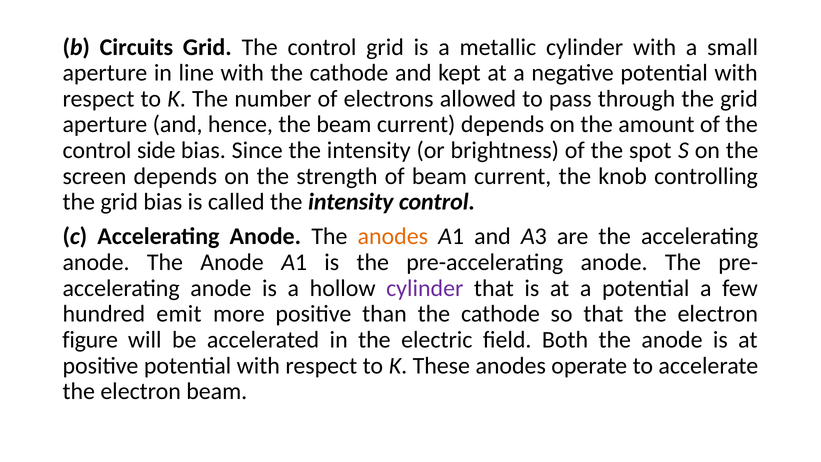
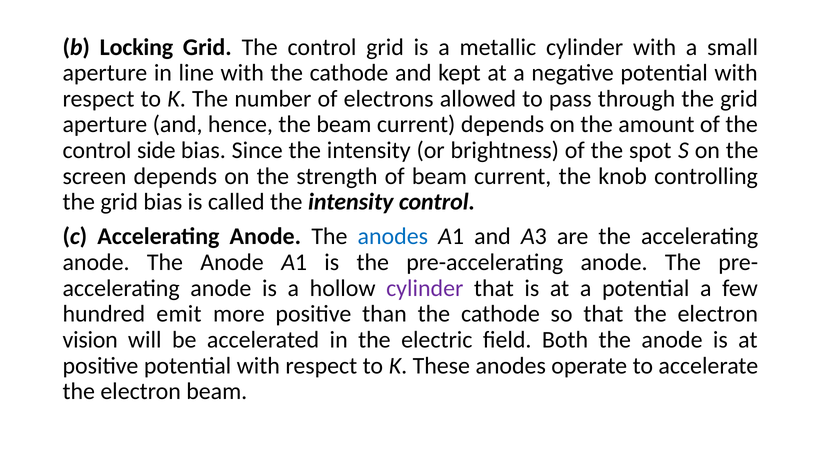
Circuits: Circuits -> Locking (136, 47)
anodes colour: orange -> blue (393, 236)
figure: figure -> vision (90, 340)
